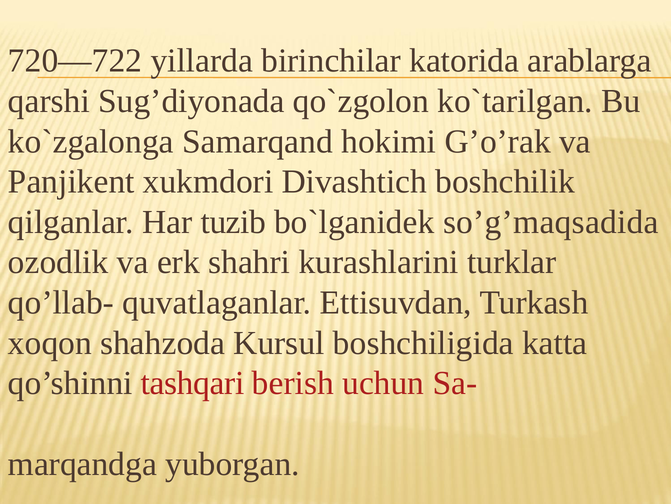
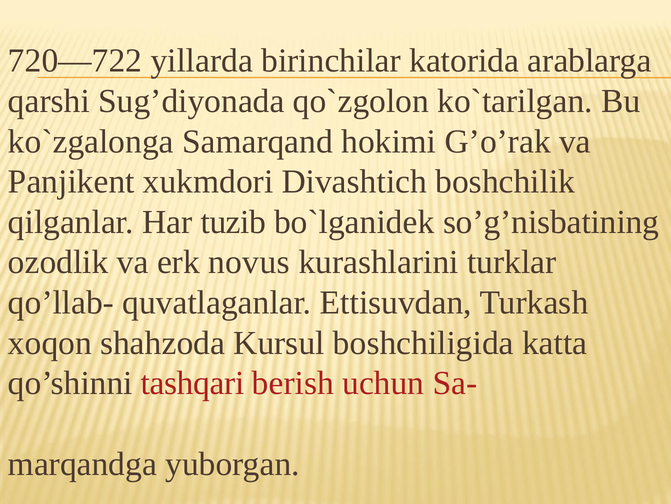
so’g’maqsadida: so’g’maqsadida -> so’g’nisbatining (551, 222)
shahri: shahri -> novus (249, 262)
